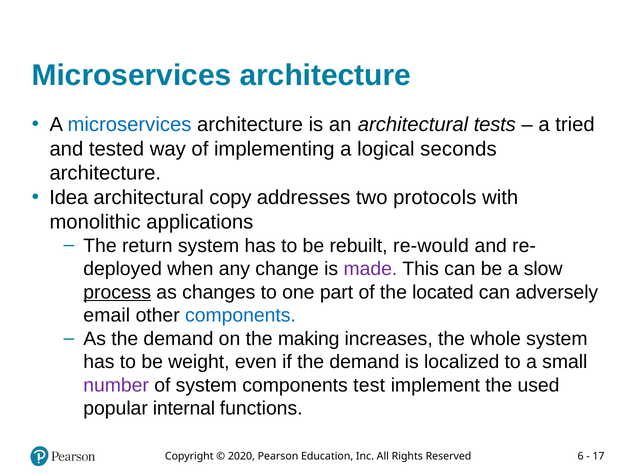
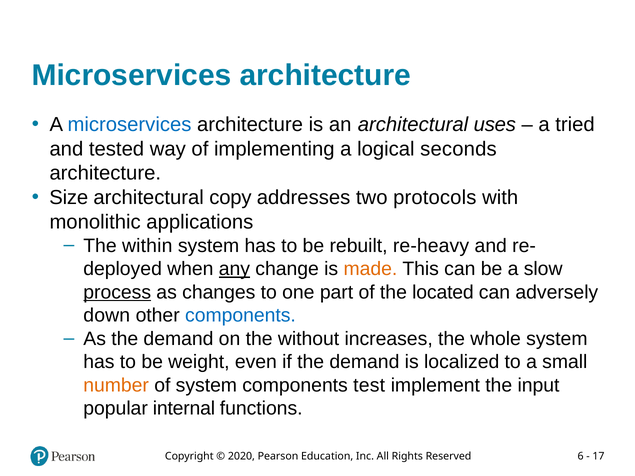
tests: tests -> uses (495, 125)
Idea: Idea -> Size (69, 198)
return: return -> within (147, 246)
re-would: re-would -> re-heavy (431, 246)
any underline: none -> present (234, 269)
made colour: purple -> orange (370, 269)
email: email -> down (107, 316)
making: making -> without (309, 339)
number colour: purple -> orange (116, 385)
used: used -> input (539, 385)
